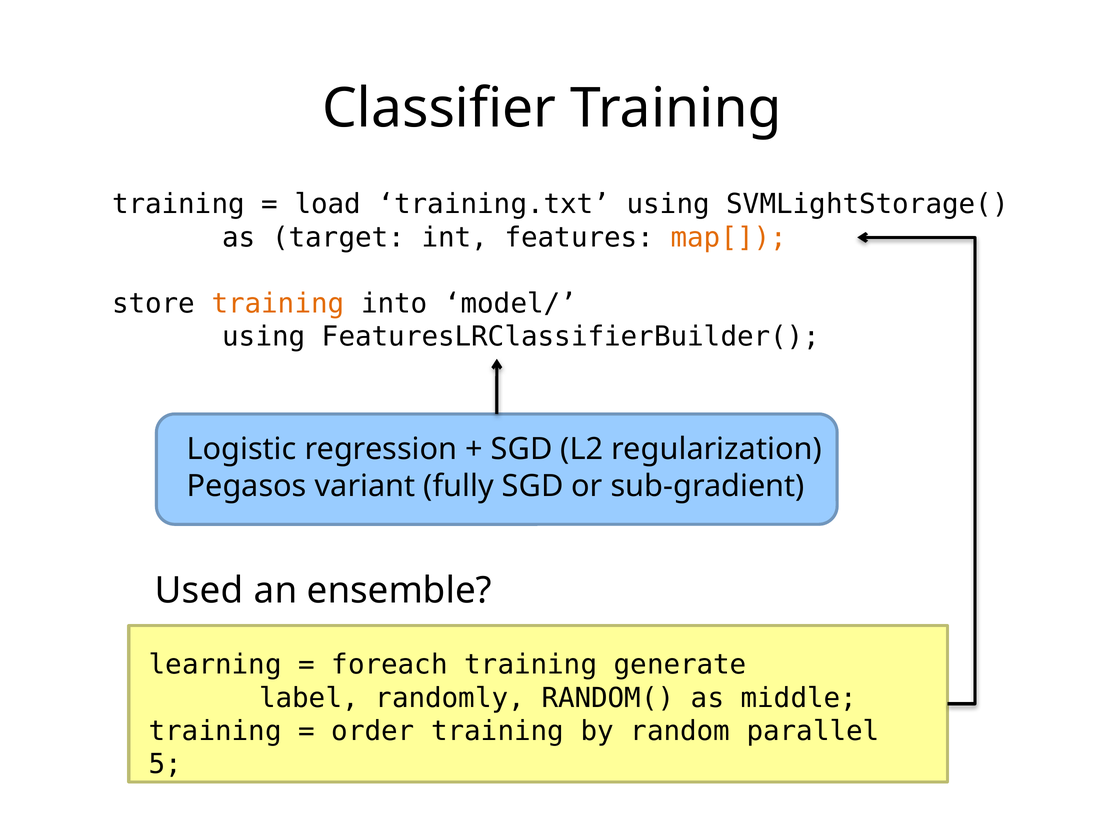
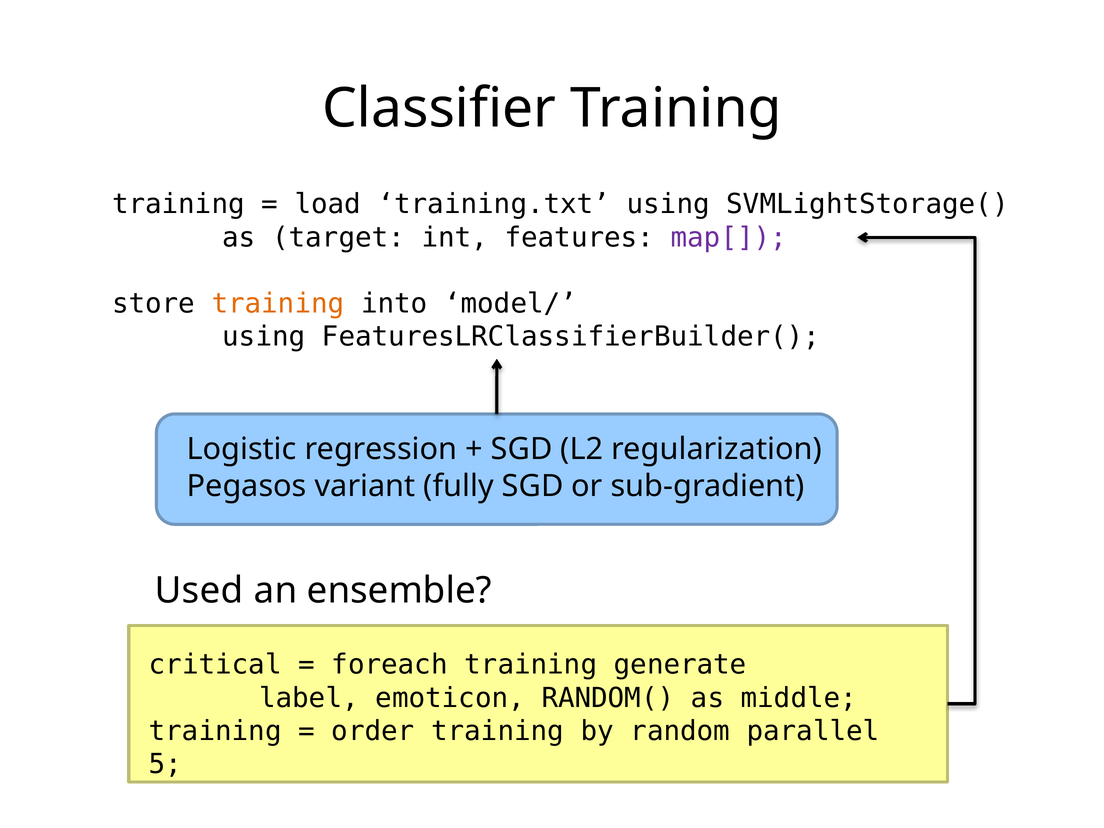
map[ colour: orange -> purple (729, 237)
learning: learning -> critical (215, 665)
randomly: randomly -> emoticon (450, 698)
